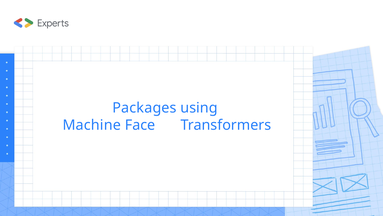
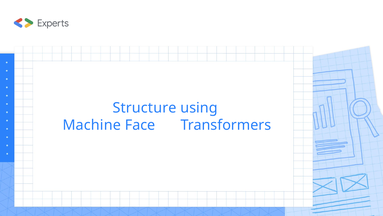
Packages: Packages -> Structure (145, 108)
